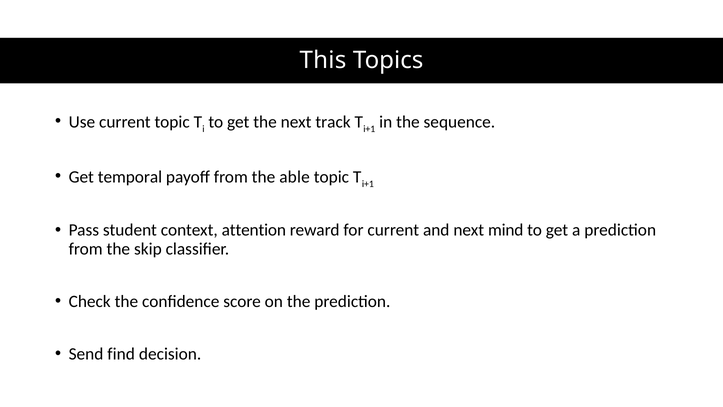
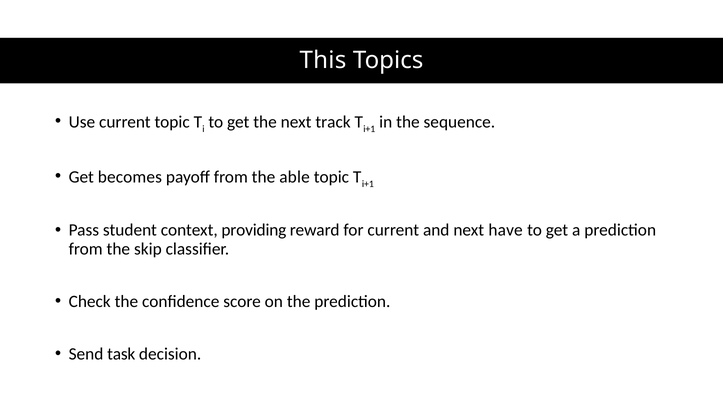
temporal: temporal -> becomes (130, 177)
attention: attention -> providing (254, 230)
mind: mind -> have (506, 230)
find: find -> task (121, 354)
